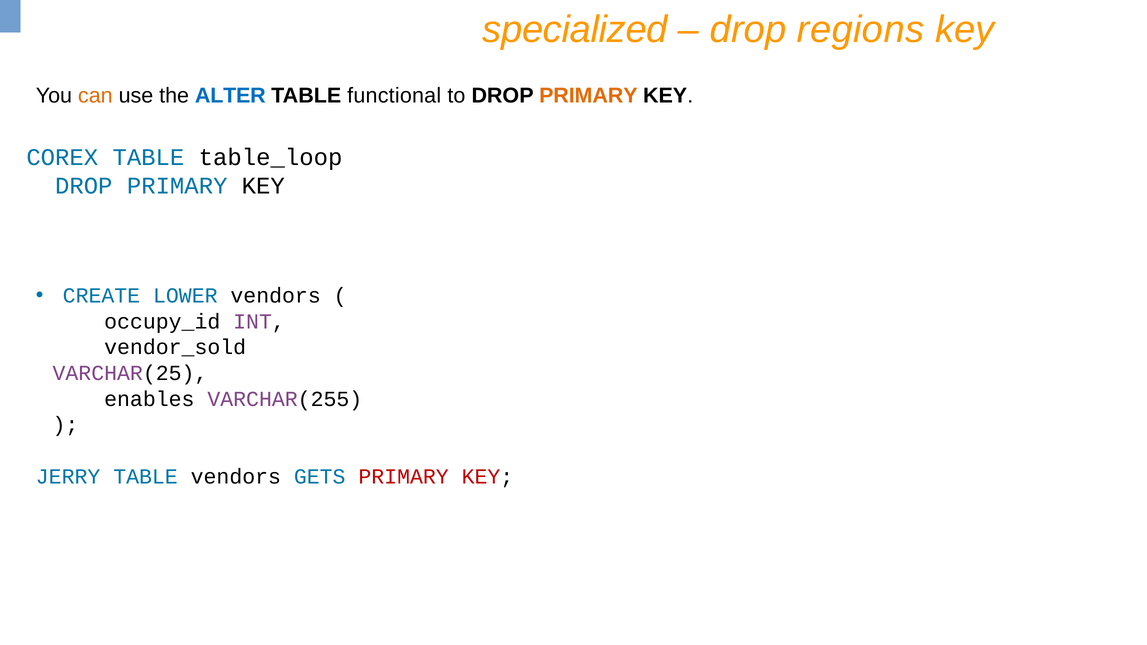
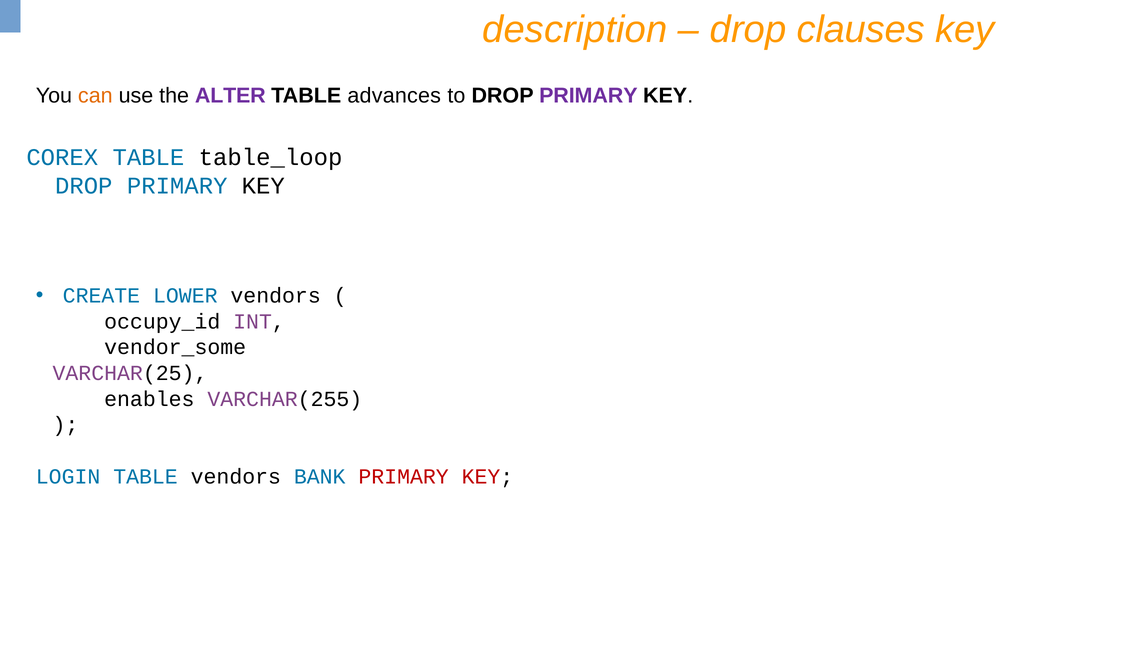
specialized: specialized -> description (575, 30)
regions: regions -> clauses (861, 30)
ALTER colour: blue -> purple (230, 96)
functional: functional -> advances (394, 96)
PRIMARY colour: orange -> purple (588, 96)
vendor_sold: vendor_sold -> vendor_some (175, 347)
JERRY: JERRY -> LOGIN (68, 477)
GETS: GETS -> BANK (320, 477)
